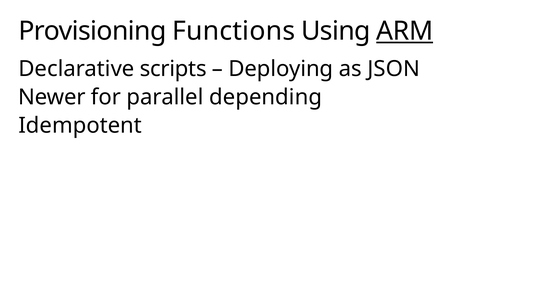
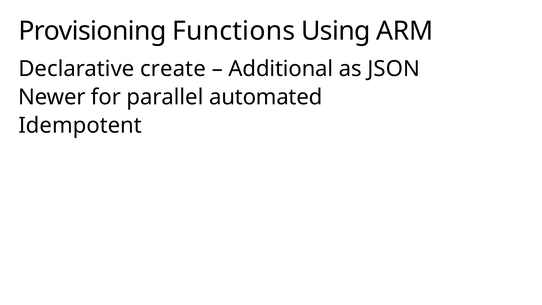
ARM underline: present -> none (405, 31)
scripts: scripts -> create (173, 69)
Deploying: Deploying -> Additional (281, 69)
depending: depending -> automated (266, 97)
